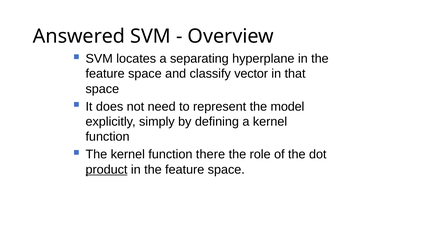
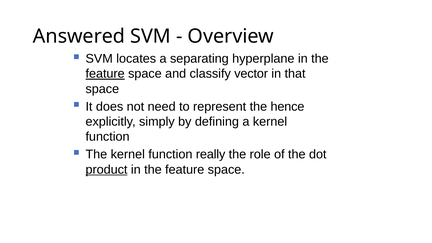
feature underline: none -> present (105, 74)
model: model -> hence (287, 107)
there: there -> really (211, 154)
